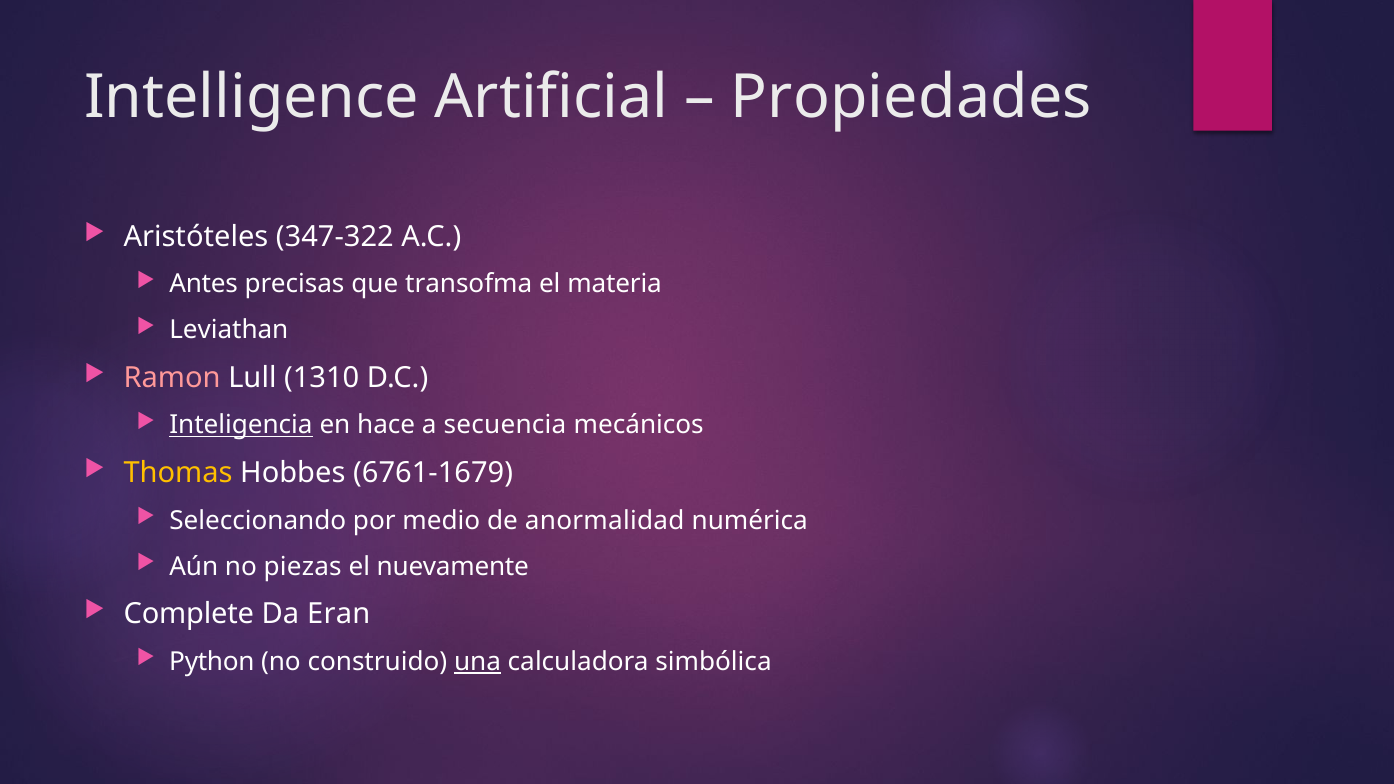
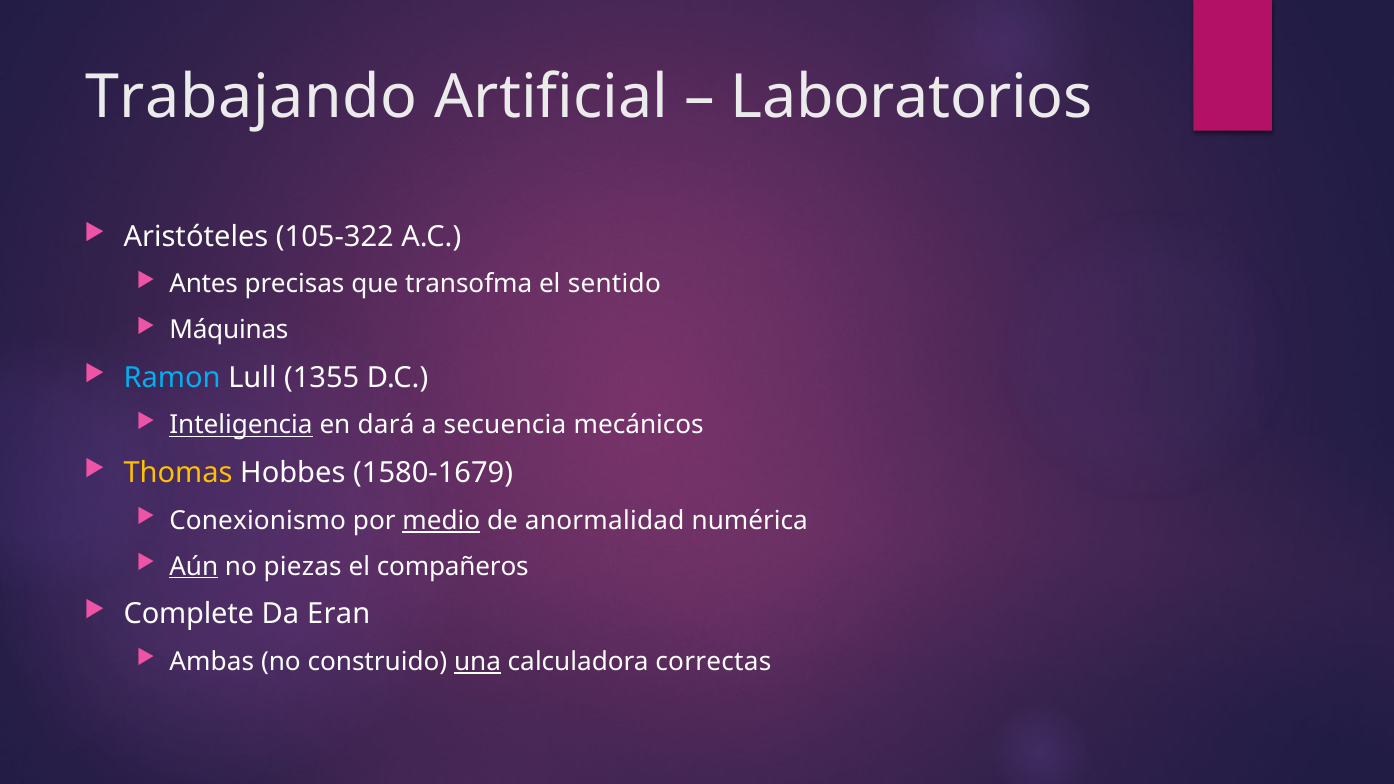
Intelligence: Intelligence -> Trabajando (251, 98)
Propiedades: Propiedades -> Laboratorios (912, 98)
347-322: 347-322 -> 105-322 (335, 237)
materia: materia -> sentido (614, 284)
Leviathan: Leviathan -> Máquinas (229, 330)
Ramon colour: pink -> light blue (172, 378)
1310: 1310 -> 1355 (322, 378)
hace: hace -> dará (386, 425)
6761-1679: 6761-1679 -> 1580-1679 (433, 473)
Seleccionando: Seleccionando -> Conexionismo (258, 521)
medio underline: none -> present (441, 521)
Aún underline: none -> present (194, 567)
nuevamente: nuevamente -> compañeros (453, 567)
Python: Python -> Ambas (212, 662)
simbólica: simbólica -> correctas (713, 662)
